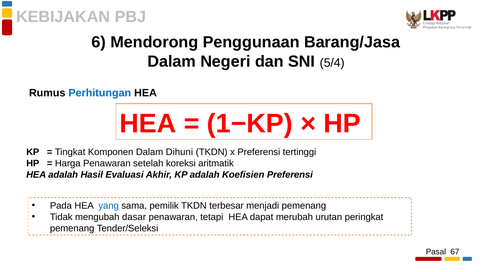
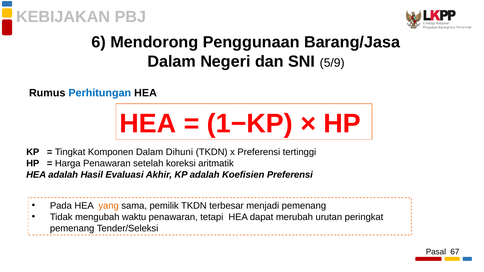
5/4: 5/4 -> 5/9 (332, 63)
yang colour: blue -> orange (109, 206)
dasar: dasar -> waktu (134, 217)
